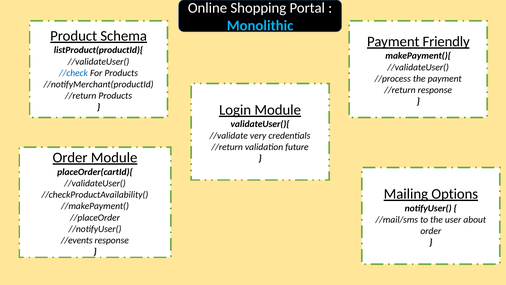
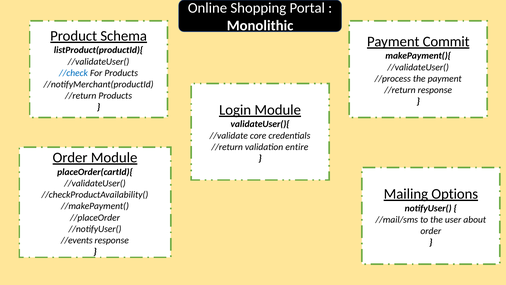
Monolithic colour: light blue -> white (260, 26)
Friendly: Friendly -> Commit (446, 42)
very: very -> core (258, 135)
future: future -> entire (297, 147)
